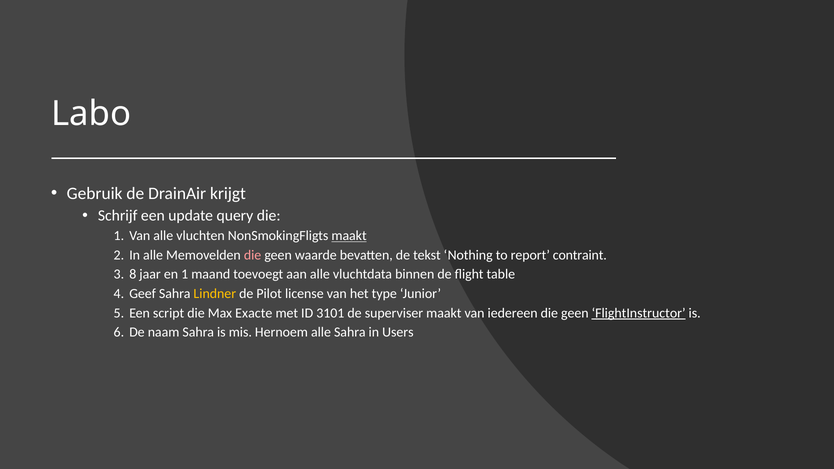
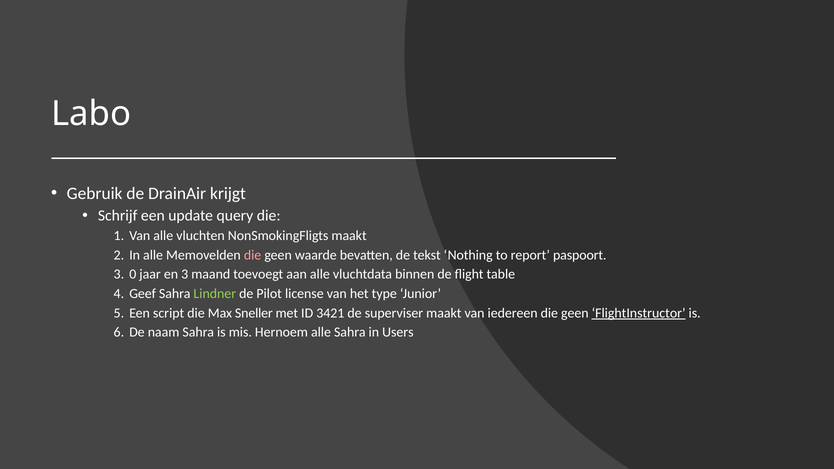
maakt underline: present -> none (349, 236)
contraint: contraint -> paspoort (580, 255)
8: 8 -> 0 (133, 274)
en 1: 1 -> 3 (185, 274)
Lindner colour: yellow -> light green (215, 294)
Exacte: Exacte -> Sneller (254, 313)
3101: 3101 -> 3421 (330, 313)
